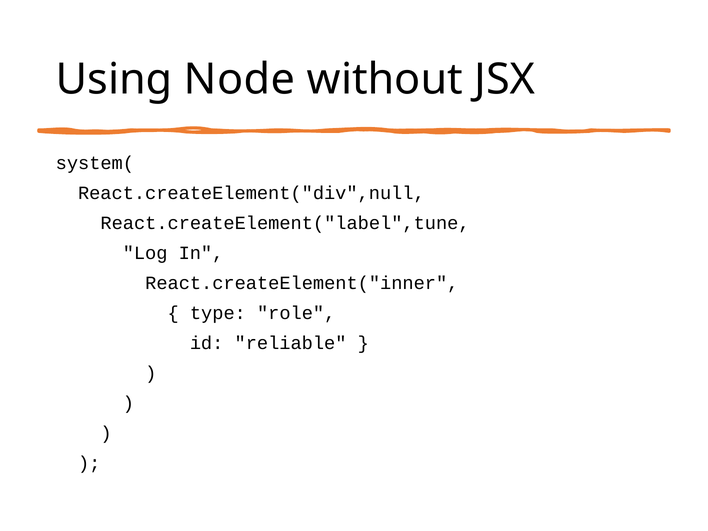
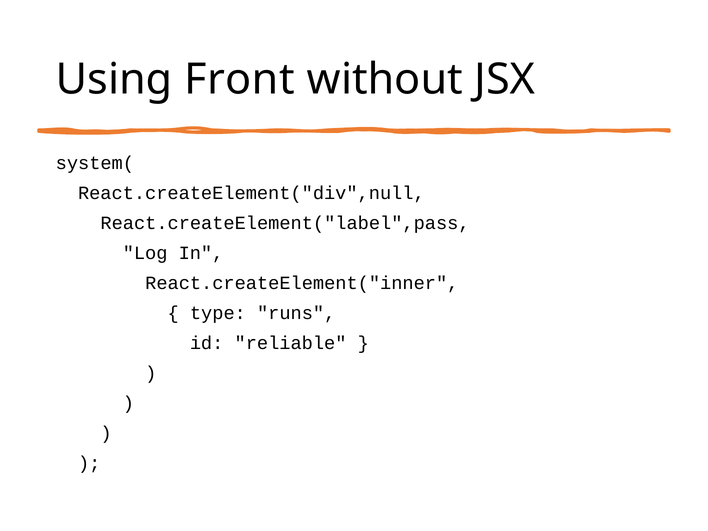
Node: Node -> Front (239, 79)
React.createElement("label",tune: React.createElement("label",tune -> React.createElement("label",pass (285, 223)
role: role -> runs (296, 313)
